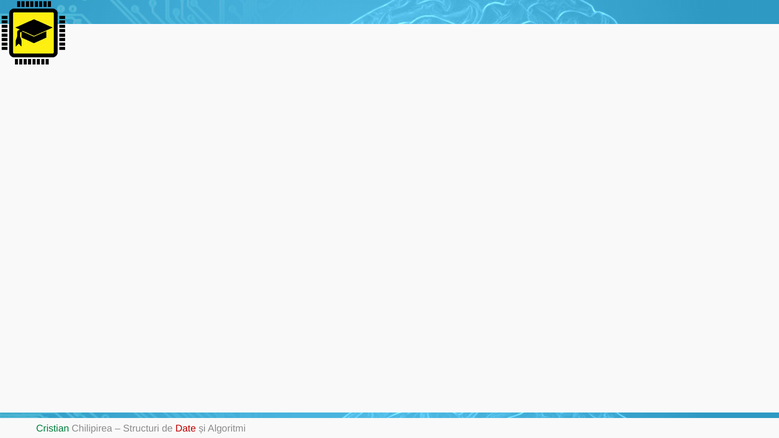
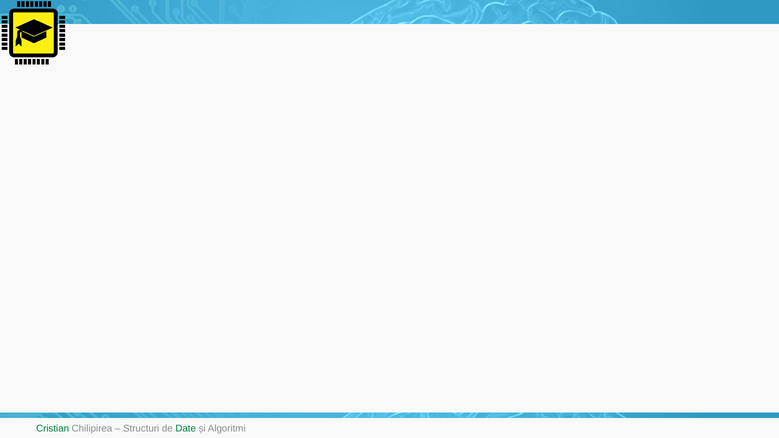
Date colour: red -> green (186, 429)
